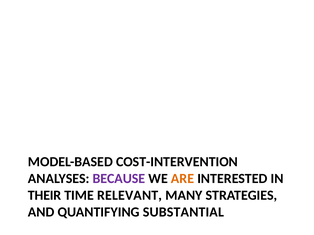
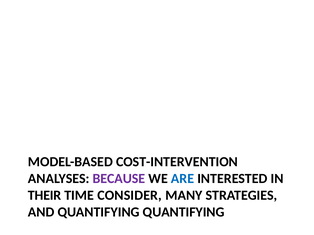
ARE colour: orange -> blue (183, 179)
RELEVANT: RELEVANT -> CONSIDER (130, 196)
QUANTIFYING SUBSTANTIAL: SUBSTANTIAL -> QUANTIFYING (184, 212)
